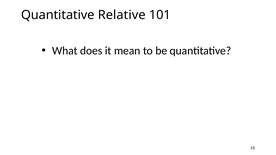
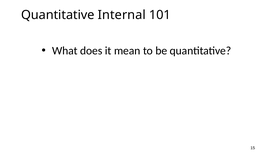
Relative: Relative -> Internal (122, 15)
